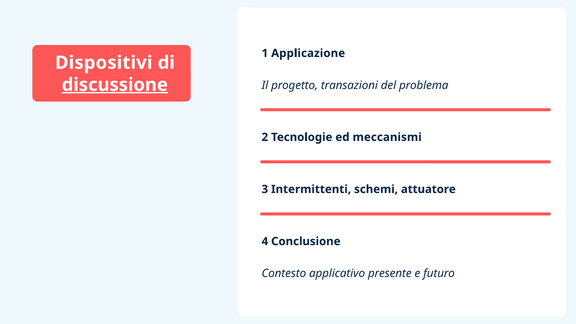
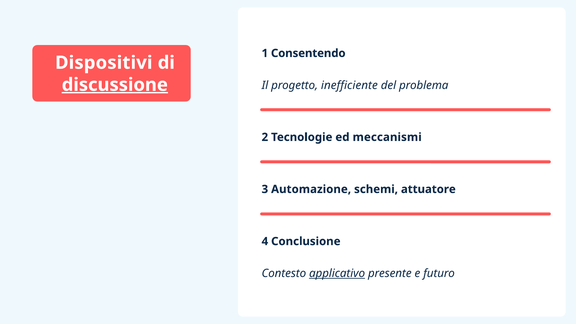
Applicazione: Applicazione -> Consentendo (308, 53)
transazioni: transazioni -> inefficiente (349, 85)
Intermittenti: Intermittenti -> Automazione (311, 189)
applicativo underline: none -> present (337, 274)
